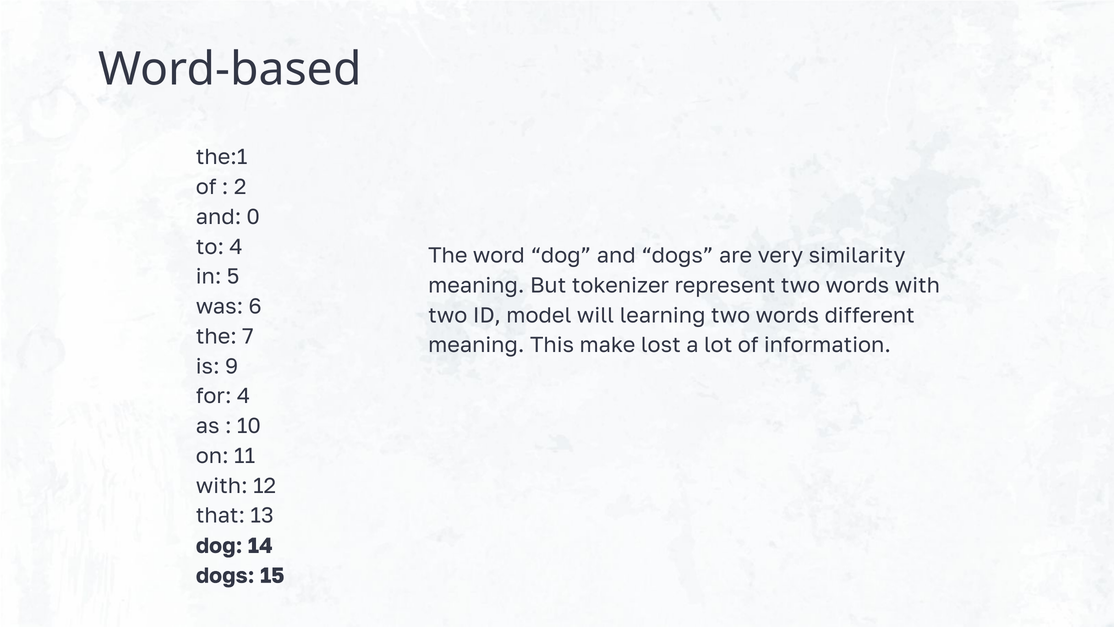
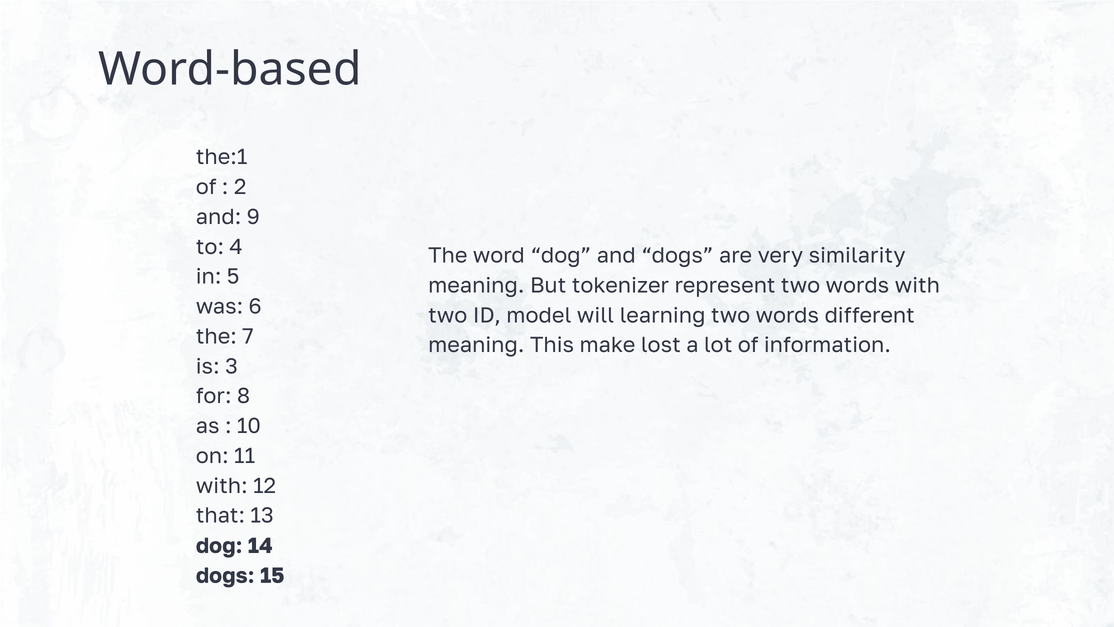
0: 0 -> 9 (253, 217)
9: 9 -> 3 (232, 366)
for 4: 4 -> 8 (244, 396)
